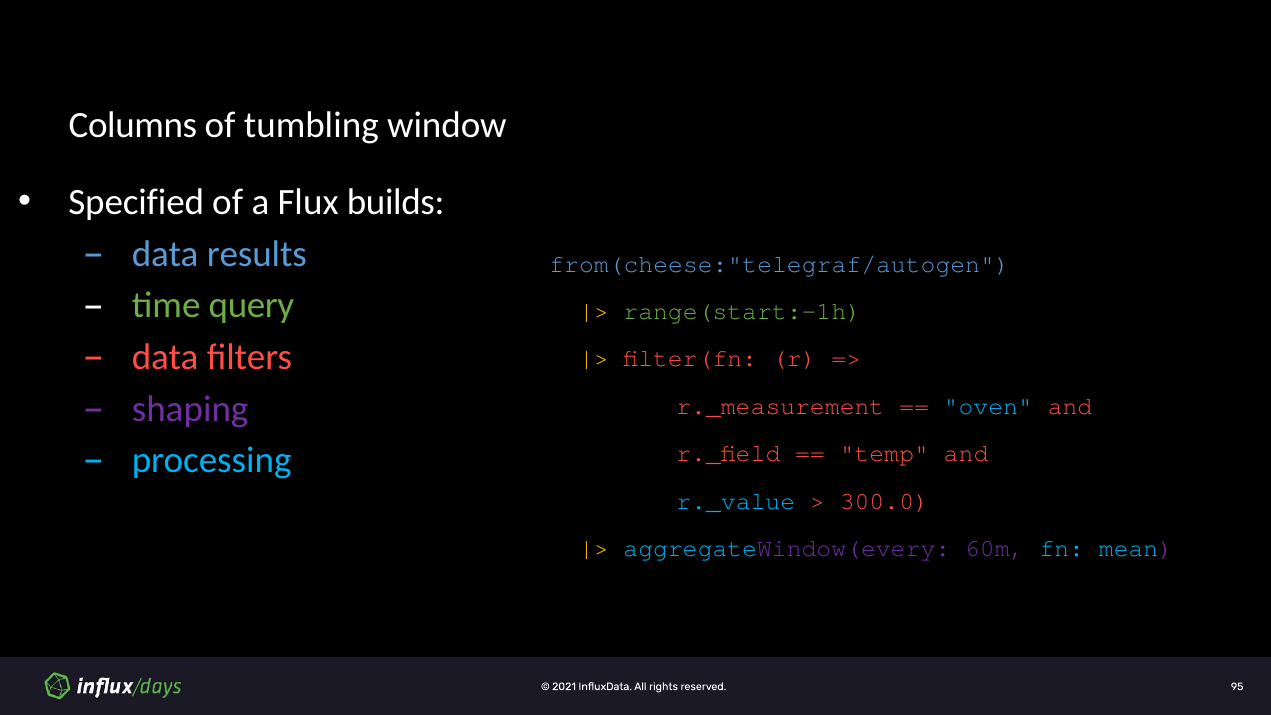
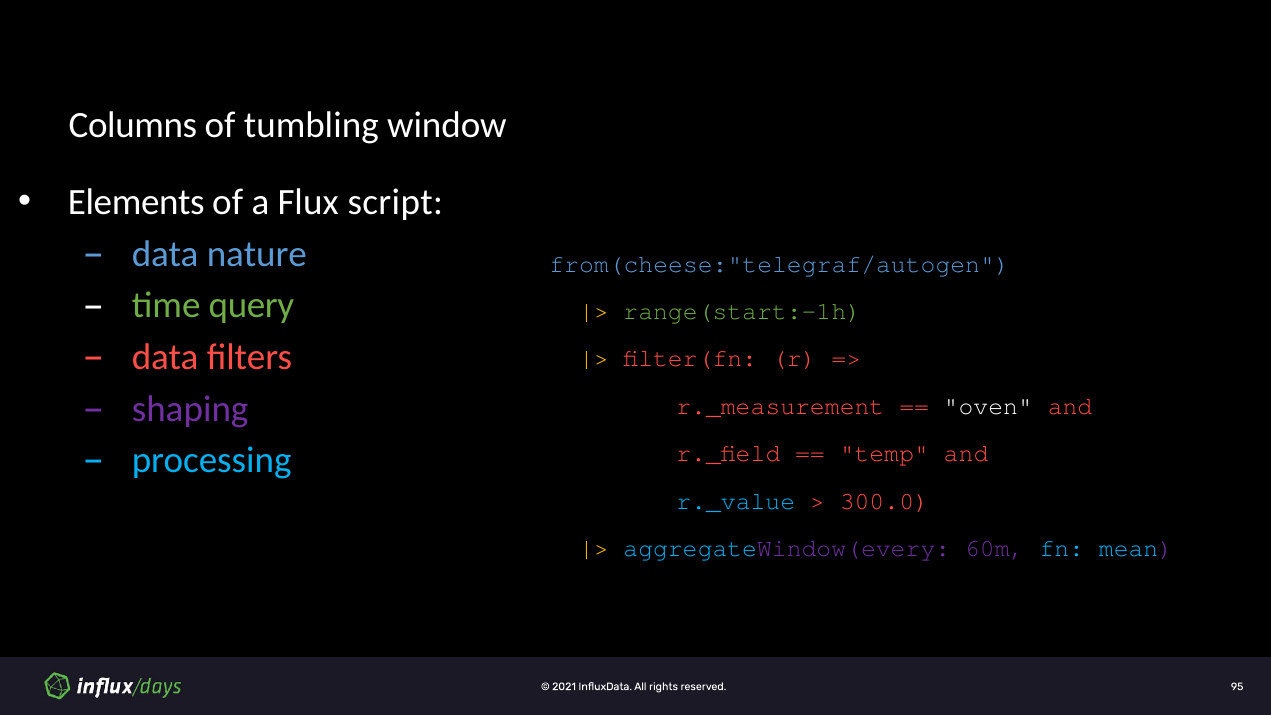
Specified: Specified -> Elements (136, 203)
builds: builds -> script (395, 203)
results: results -> nature (257, 254)
oven colour: light blue -> white (988, 406)
